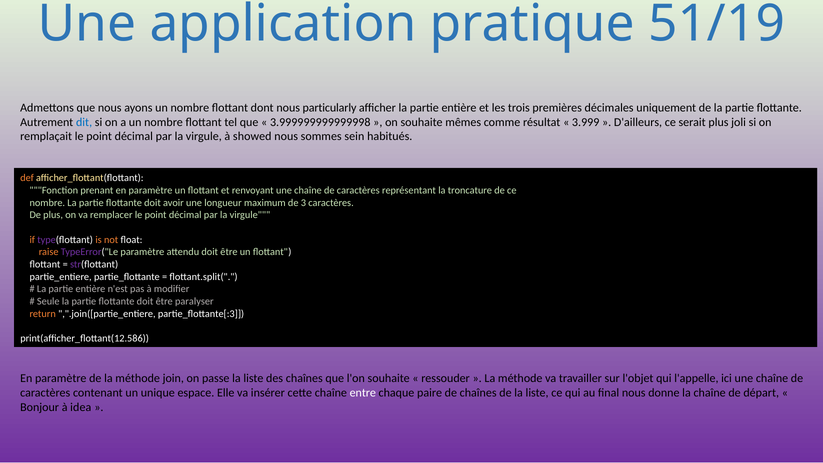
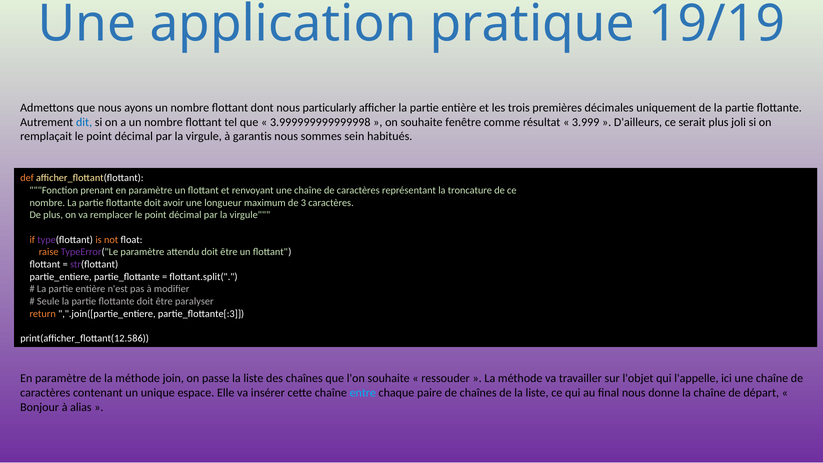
51/19: 51/19 -> 19/19 (717, 24)
mêmes: mêmes -> fenêtre (463, 122)
showed: showed -> garantis (252, 136)
entre colour: white -> light blue (363, 393)
idea: idea -> alias (81, 407)
